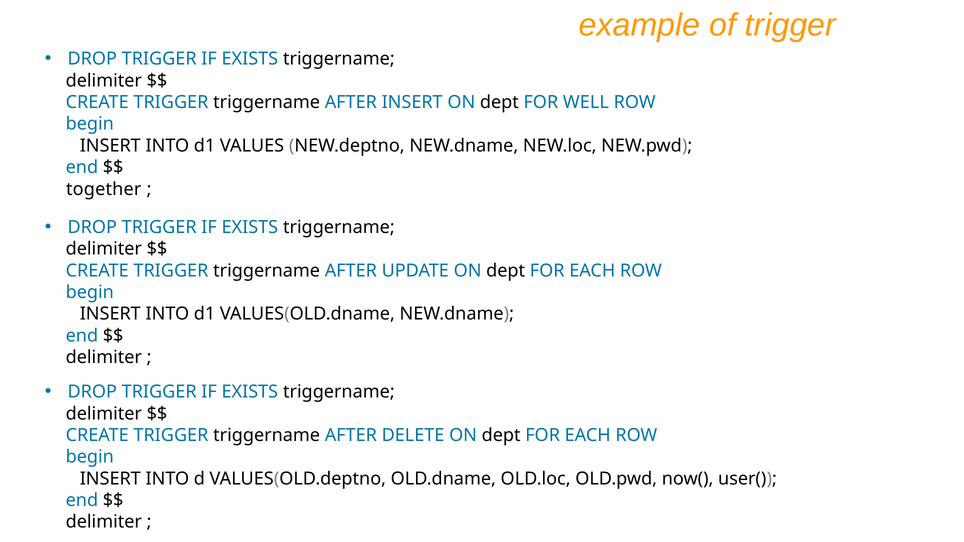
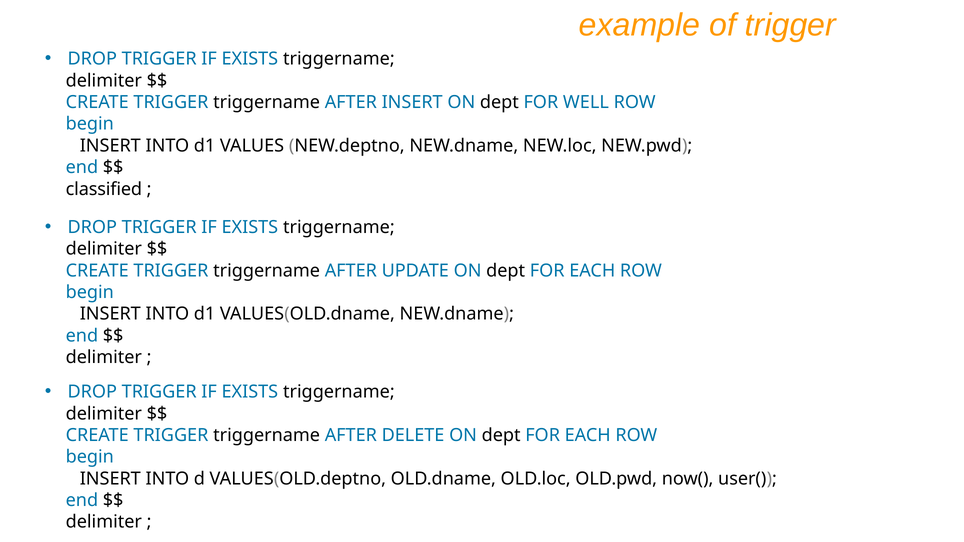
together: together -> classified (104, 189)
